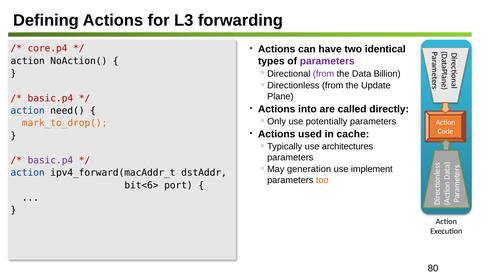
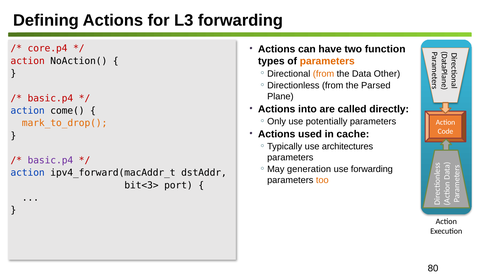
identical: identical -> function (385, 49)
parameters colour: purple -> orange (327, 61)
action colour: black -> red (28, 61)
from colour: purple -> orange (324, 74)
Billion: Billion -> Other (387, 74)
Update: Update -> Parsed (376, 85)
need(: need( -> come( (67, 110)
use implement: implement -> forwarding (372, 169)
bit<6>: bit<6> -> bit<3> (141, 185)
